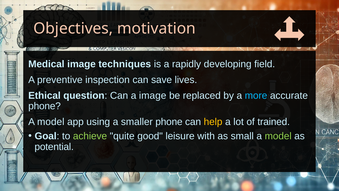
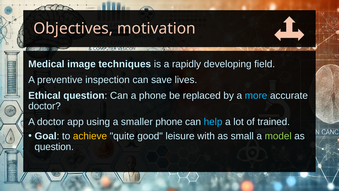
a image: image -> phone (153, 95)
phone: phone -> doctor (45, 106)
model: model -> doctor (51, 122)
help colour: yellow -> light blue (213, 122)
achieve colour: light green -> yellow (90, 136)
potential: potential -> question (54, 147)
